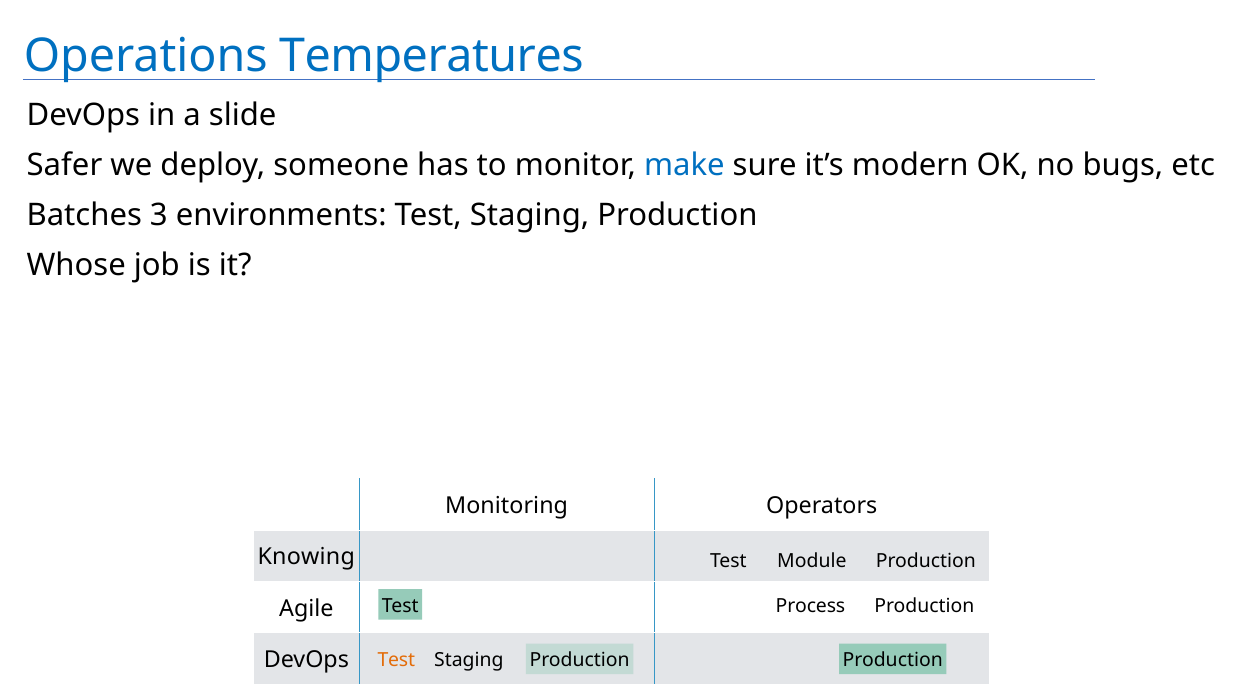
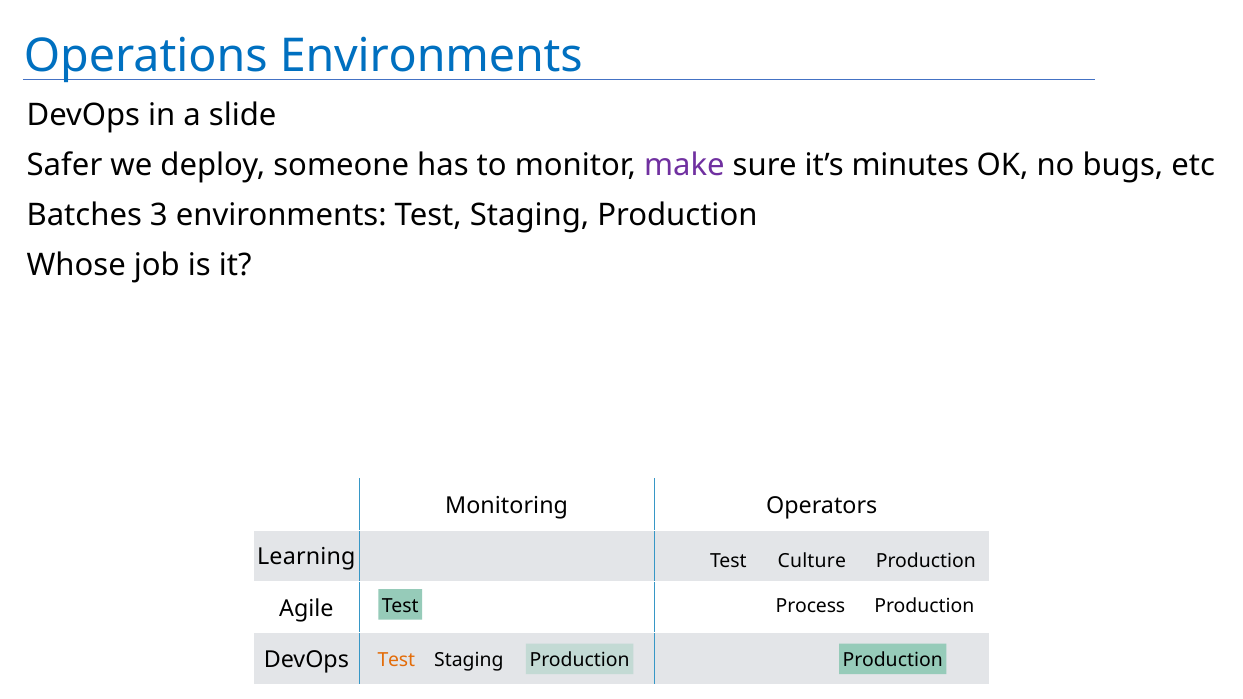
Operations Temperatures: Temperatures -> Environments (431, 56)
make colour: blue -> purple (684, 165)
modern: modern -> minutes (910, 165)
Knowing: Knowing -> Learning (306, 557)
Module: Module -> Culture (812, 561)
